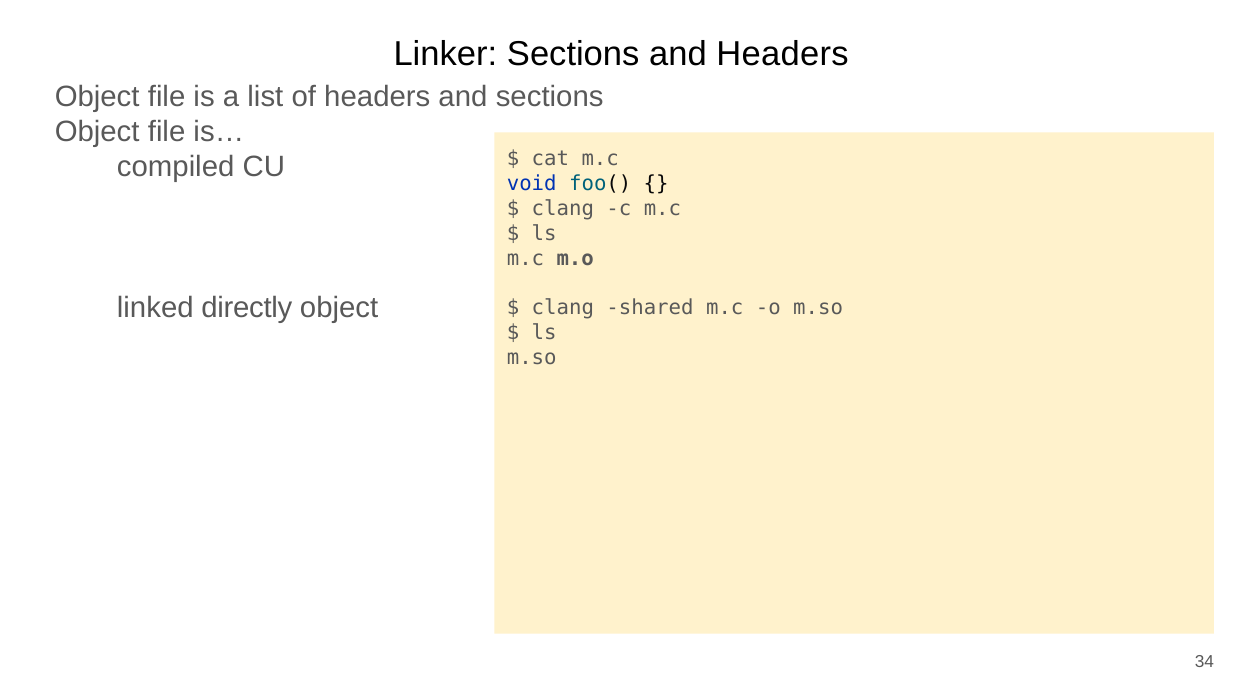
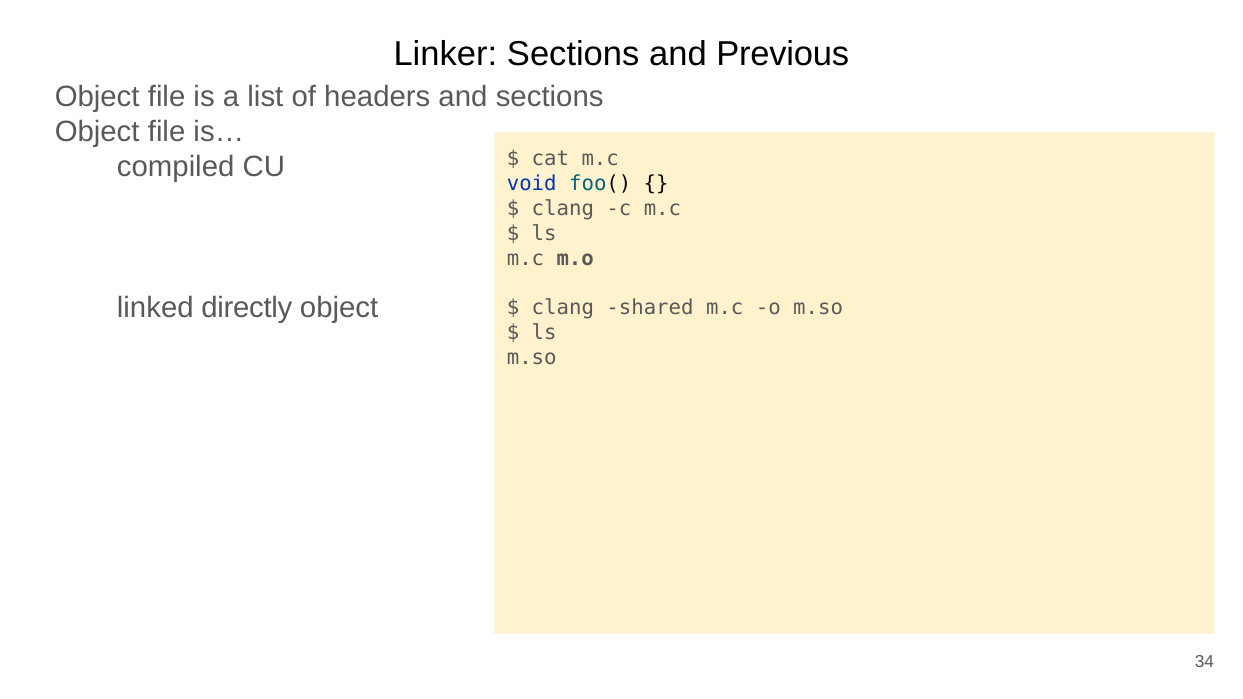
and Headers: Headers -> Previous (783, 54)
